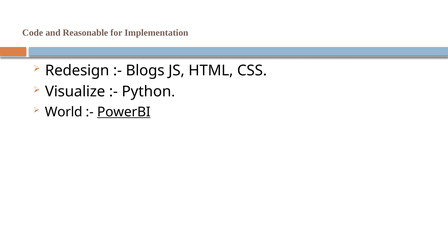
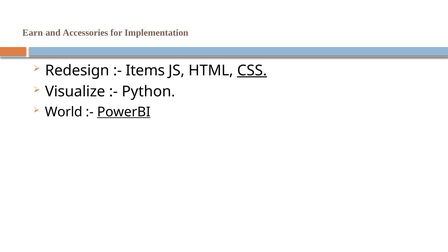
Code: Code -> Earn (33, 33)
Reasonable: Reasonable -> Accessories (85, 33)
Blogs: Blogs -> Items (145, 70)
CSS underline: none -> present (252, 70)
